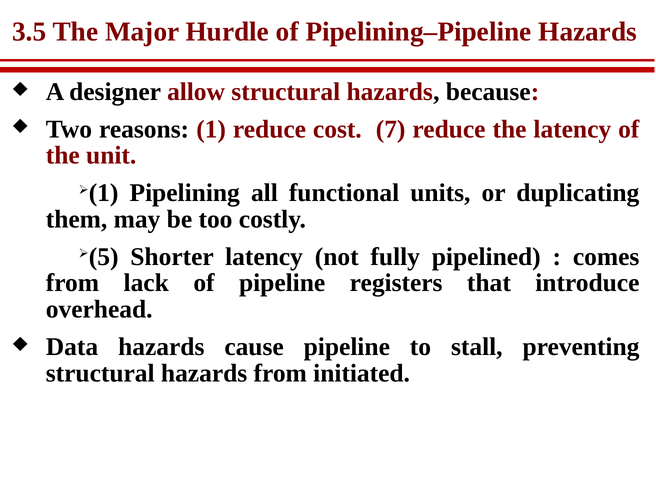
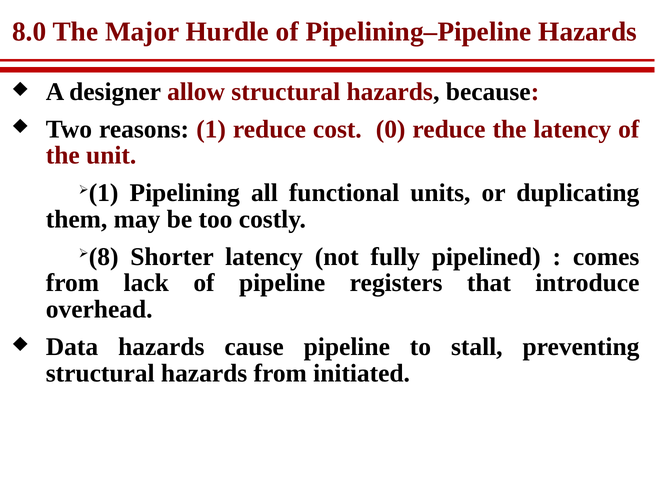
3.5: 3.5 -> 8.0 (29, 32)
7: 7 -> 0 (391, 129)
5: 5 -> 8 (104, 257)
